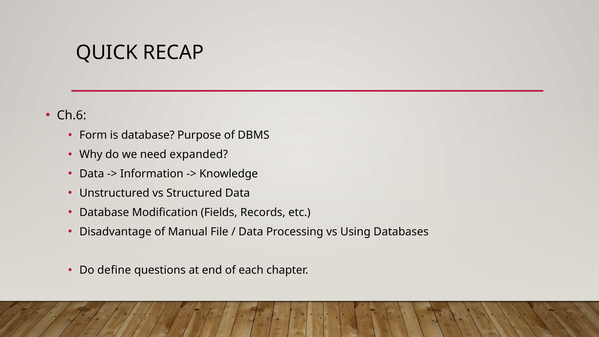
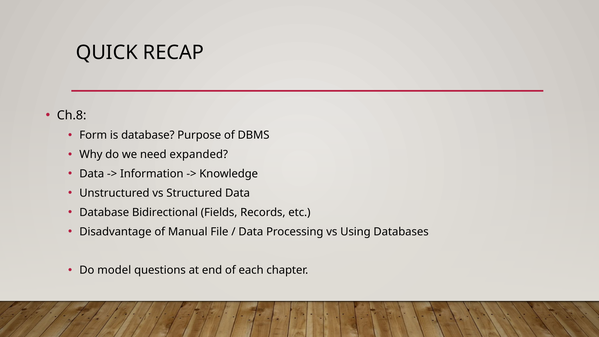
Ch.6: Ch.6 -> Ch.8 (72, 115)
Modification: Modification -> Bidirectional (165, 212)
define: define -> model (114, 270)
